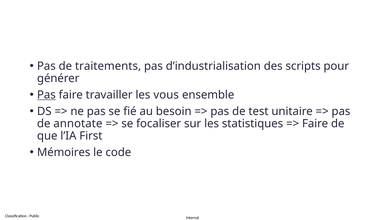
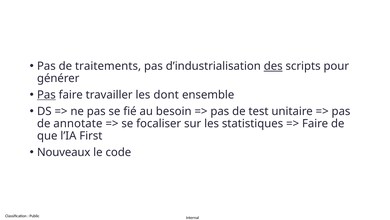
des underline: none -> present (273, 66)
vous: vous -> dont (166, 95)
Mémoires: Mémoires -> Nouveaux (64, 152)
